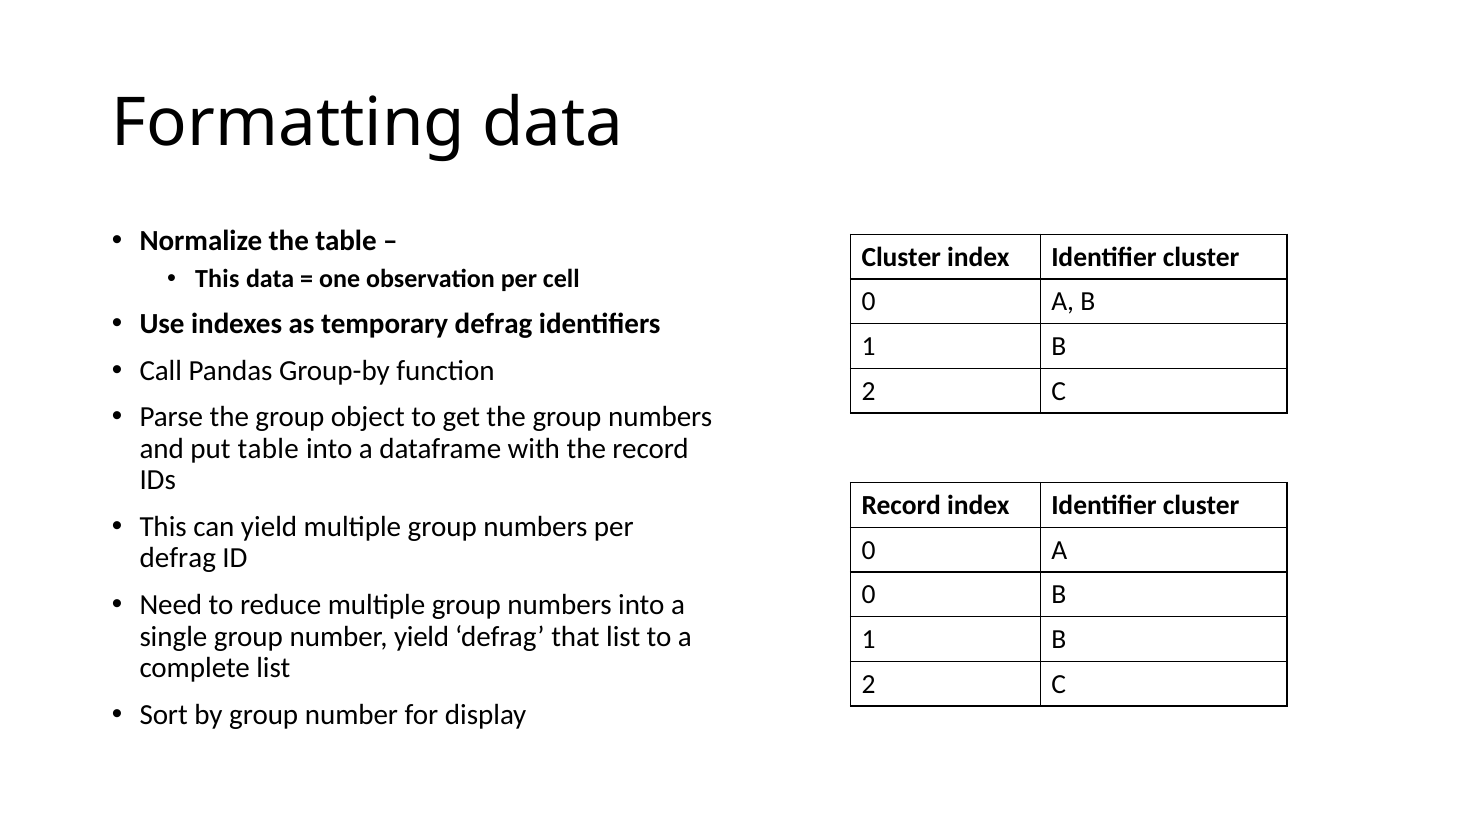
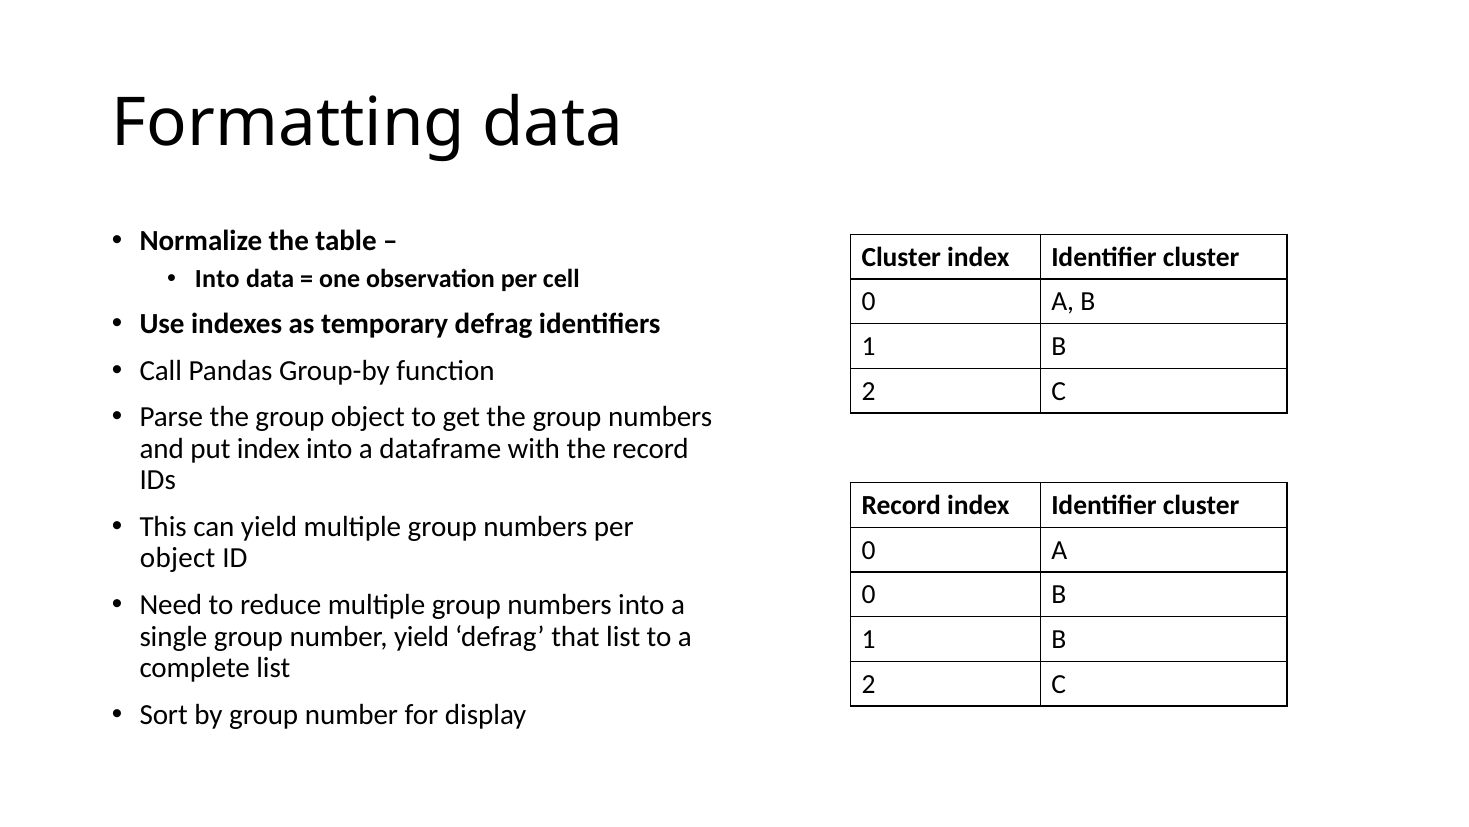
This: This -> Into (217, 278)
put table: table -> index (268, 448)
defrag: defrag -> object (178, 558)
